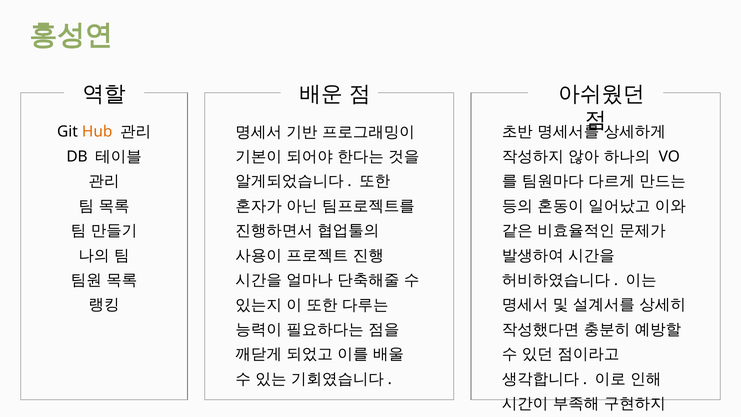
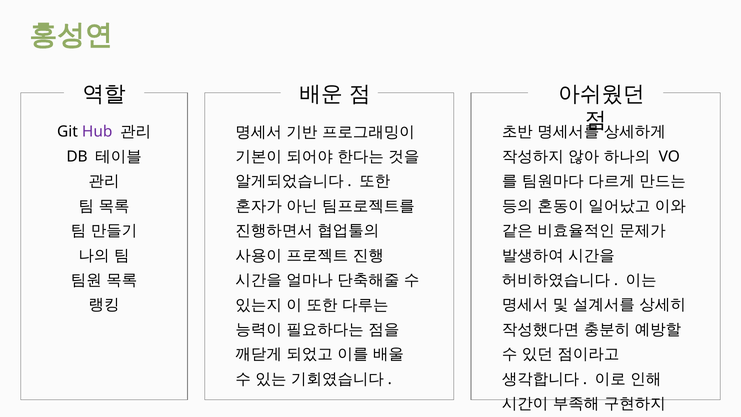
Hub colour: orange -> purple (97, 132)
